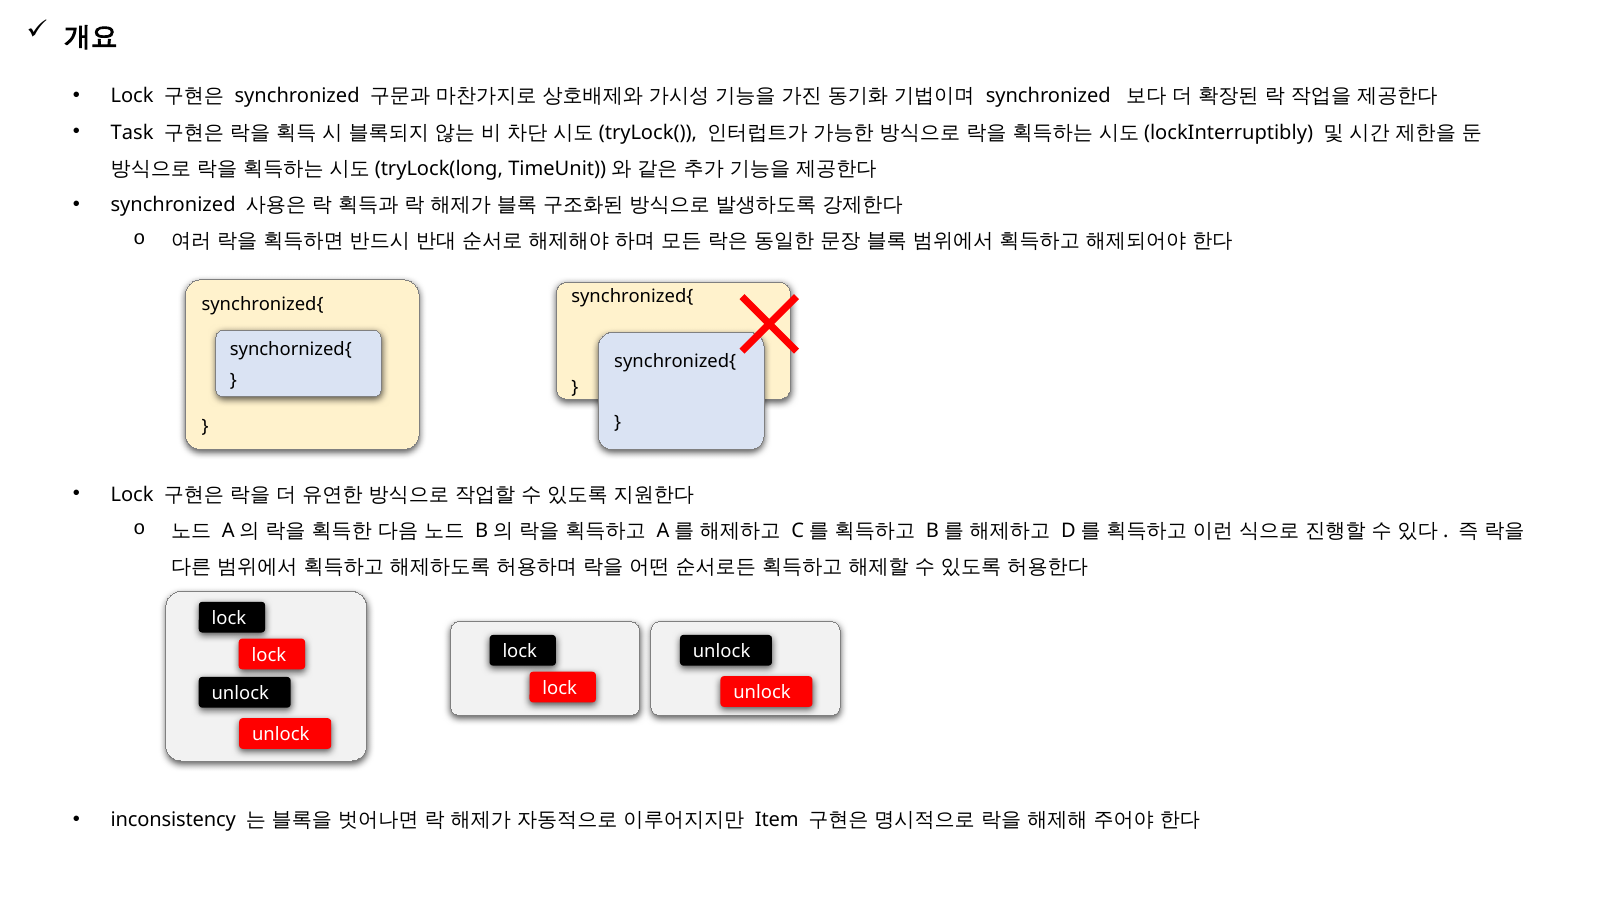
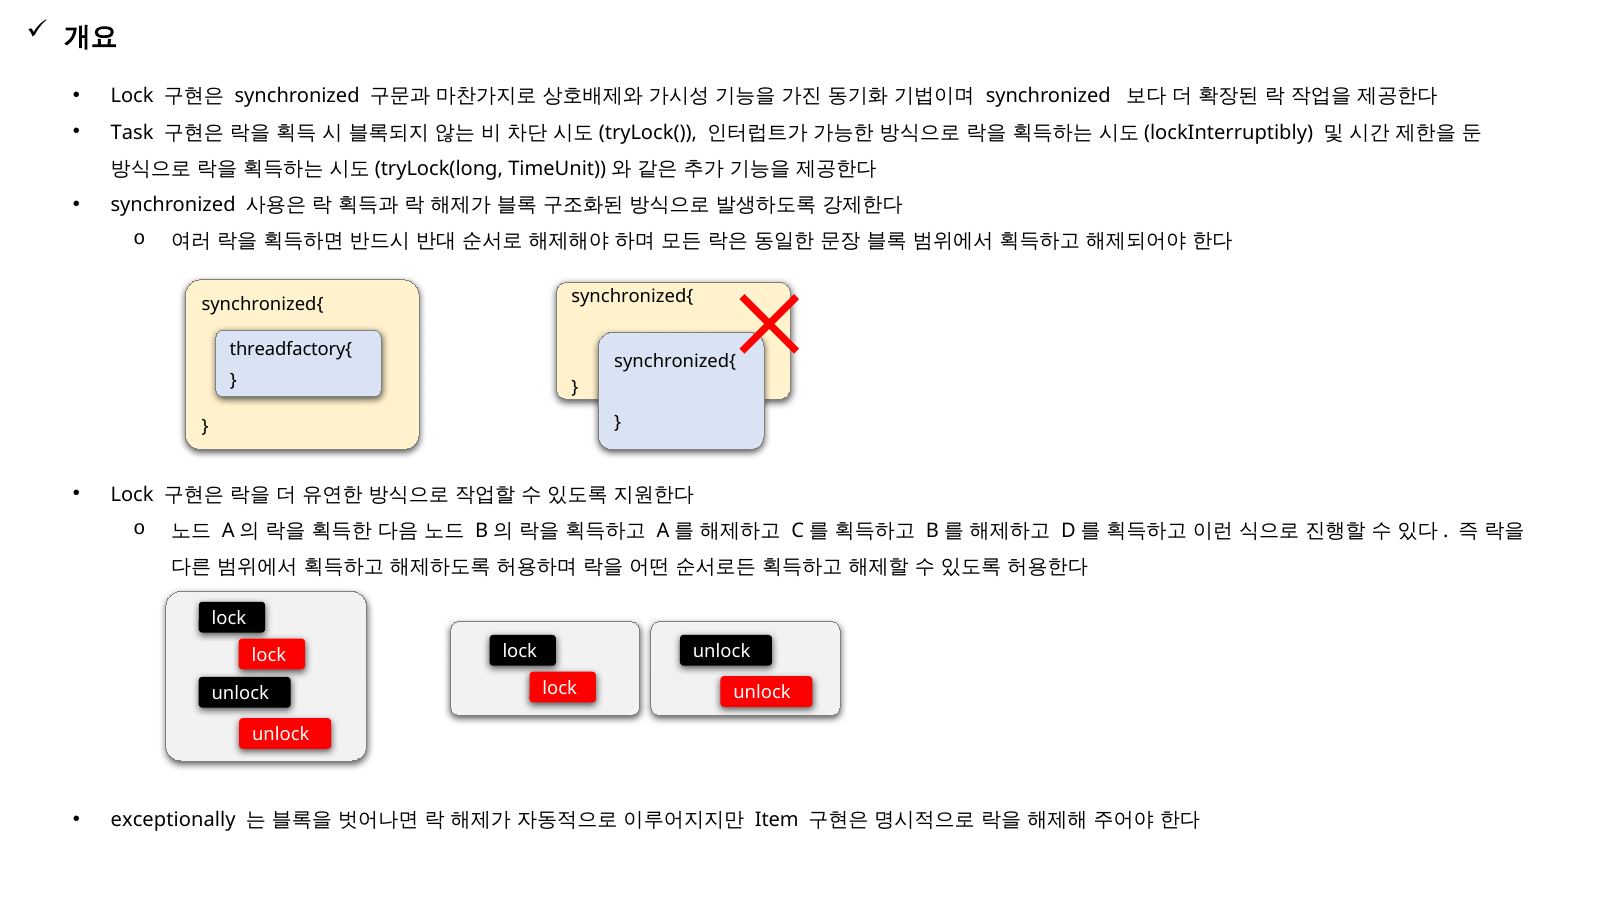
synchornized{: synchornized{ -> threadfactory{ (291, 349)
inconsistency: inconsistency -> exceptionally (173, 820)
